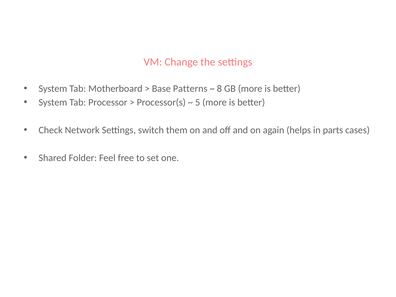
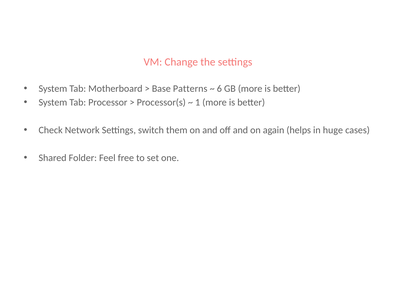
8: 8 -> 6 (219, 89)
5: 5 -> 1 (198, 102)
parts: parts -> huge (333, 130)
